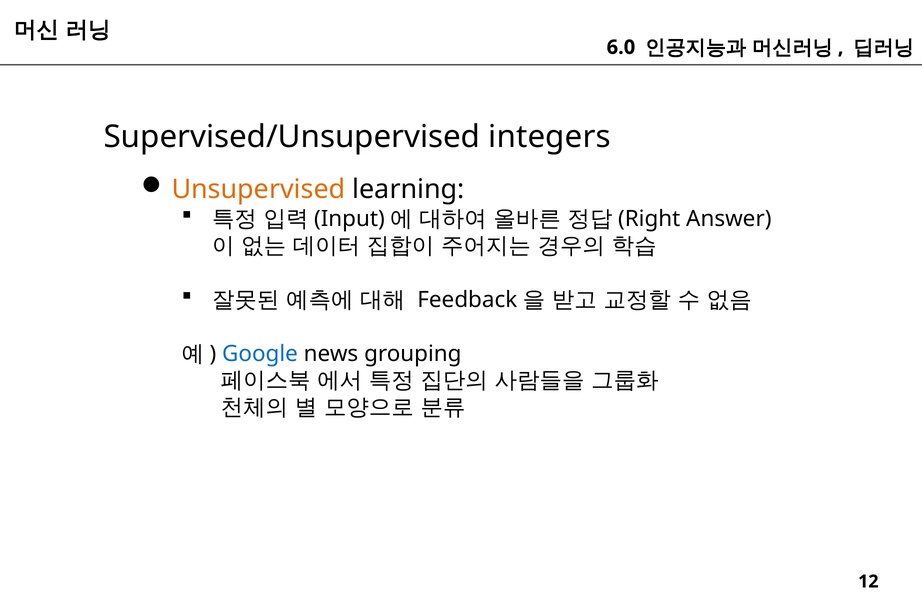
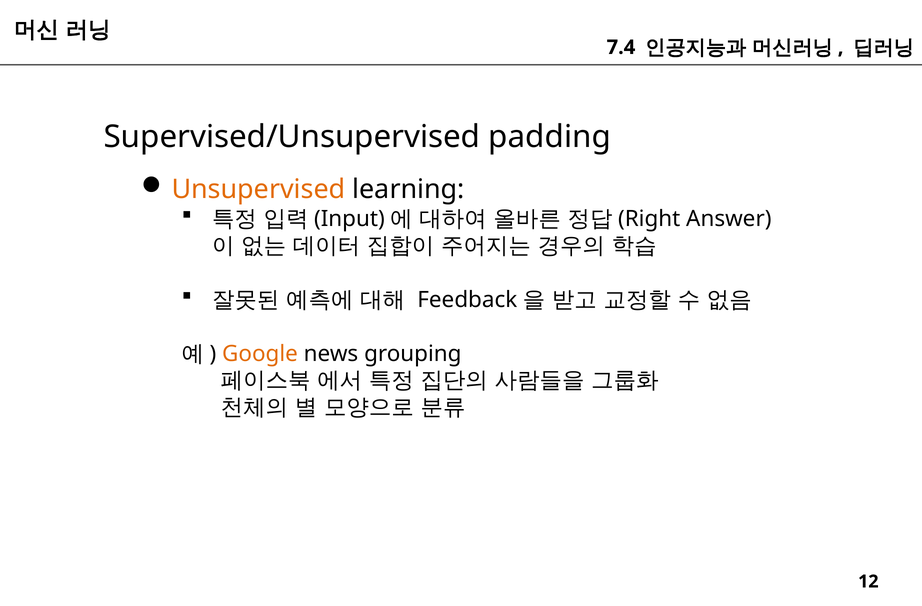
6.0: 6.0 -> 7.4 (621, 47)
integers: integers -> padding (550, 137)
Google colour: blue -> orange (260, 353)
